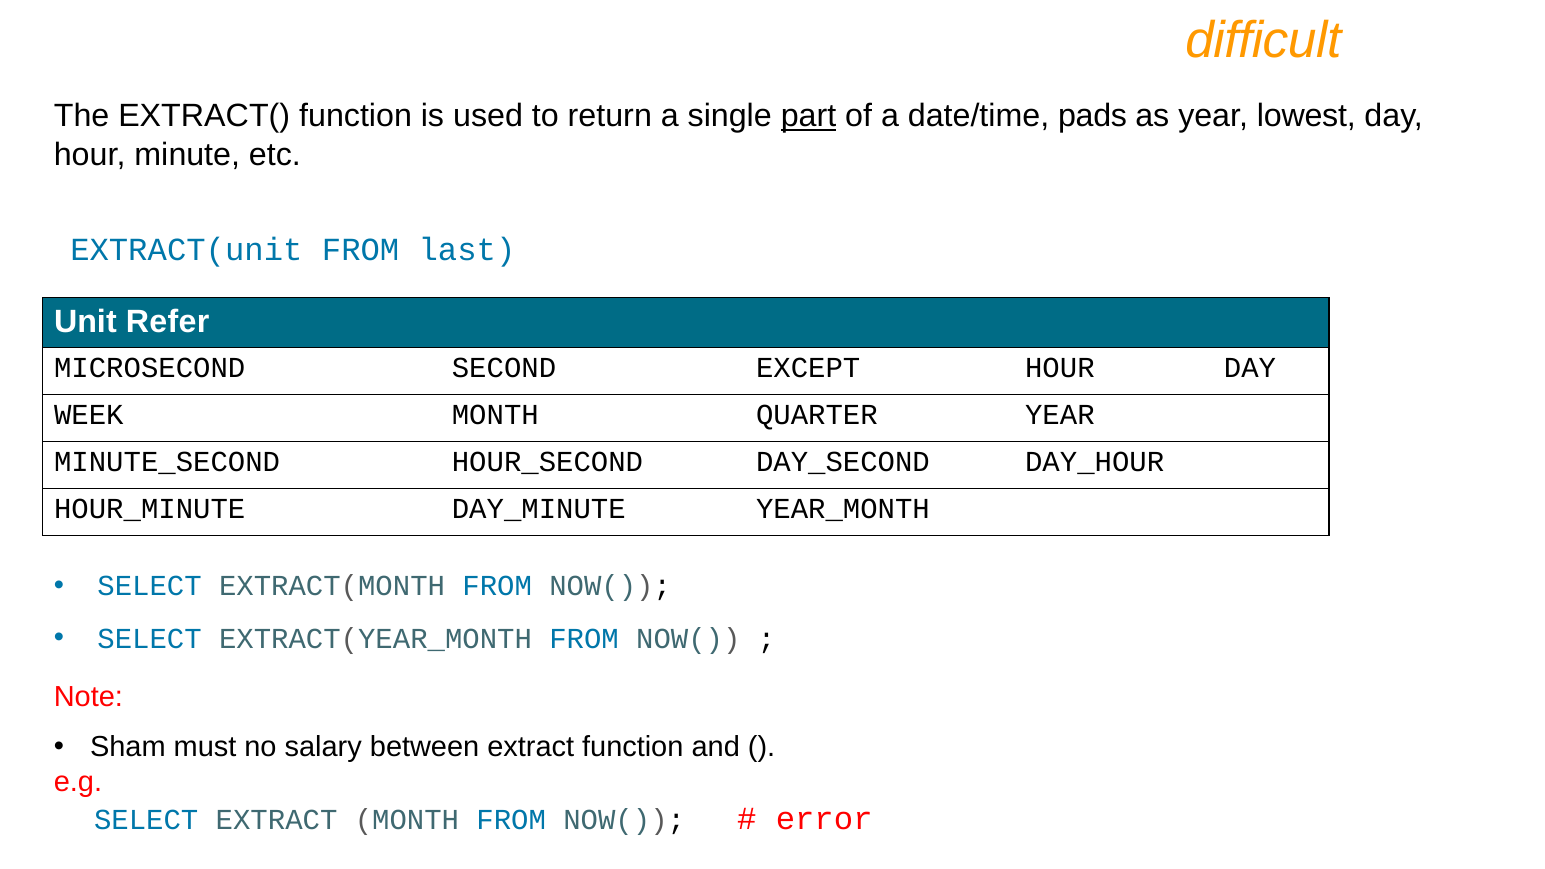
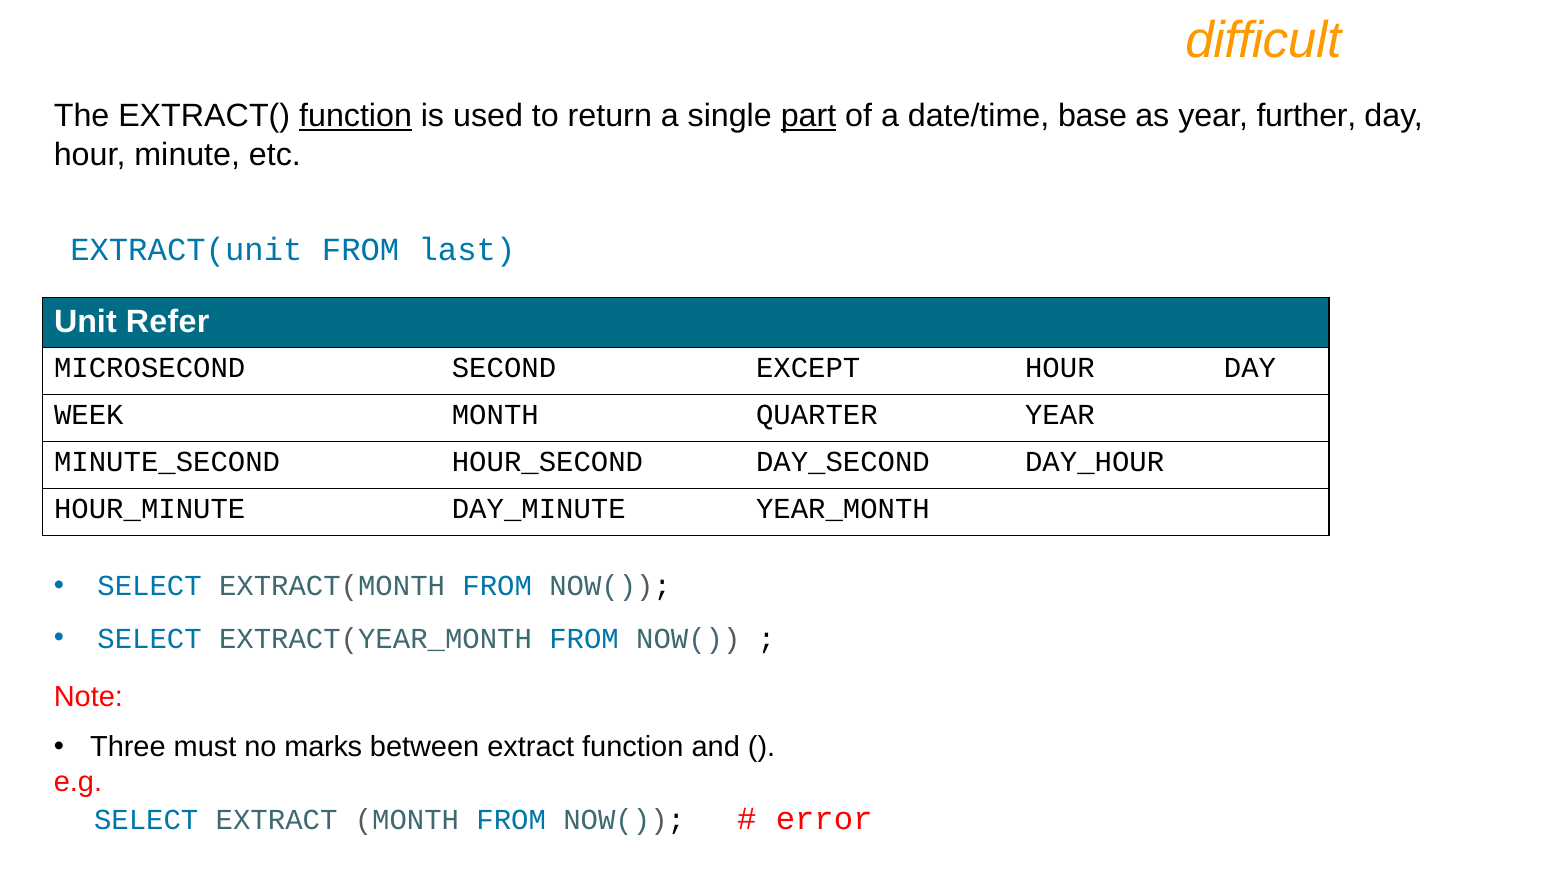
function underline: none -> present (356, 116)
pads: pads -> base (1093, 116)
lowest: lowest -> further (1306, 116)
Sham: Sham -> Three (128, 747)
salary: salary -> marks (323, 747)
